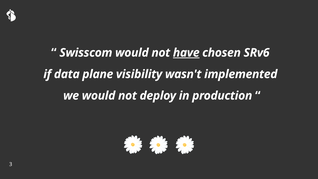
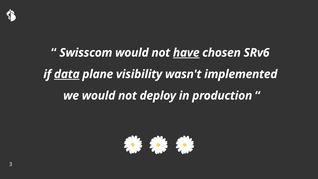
data underline: none -> present (67, 74)
